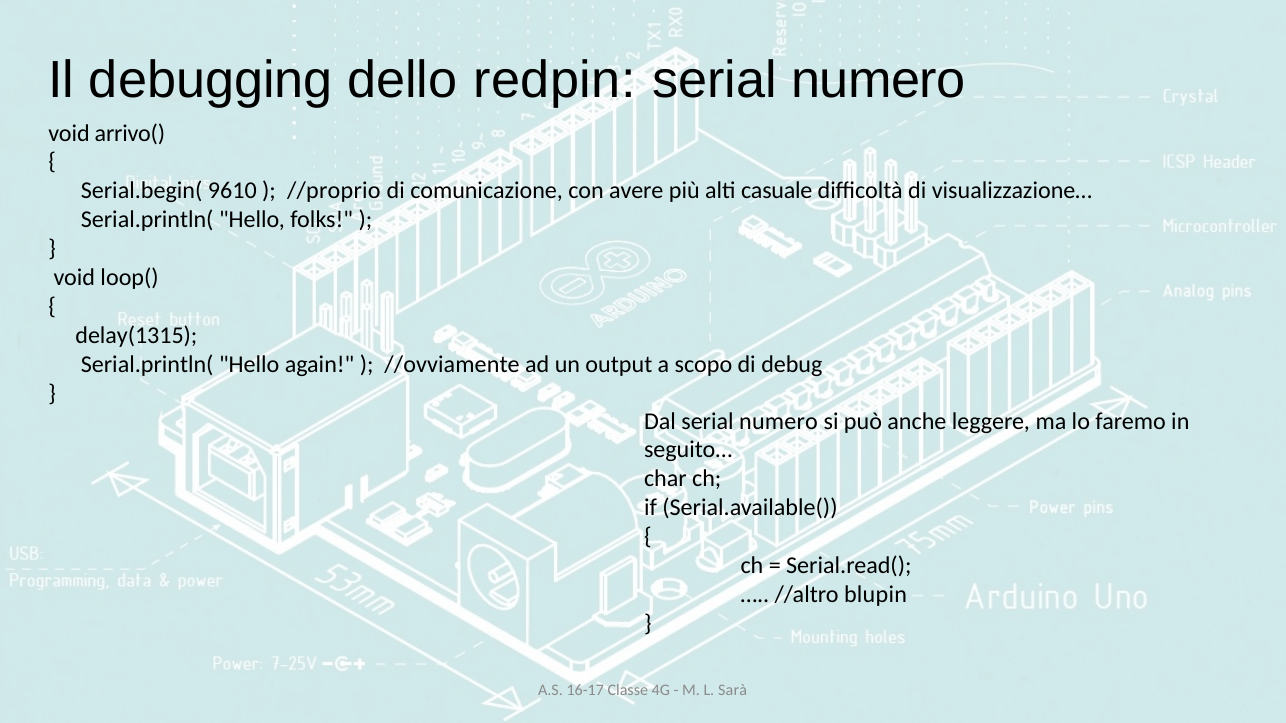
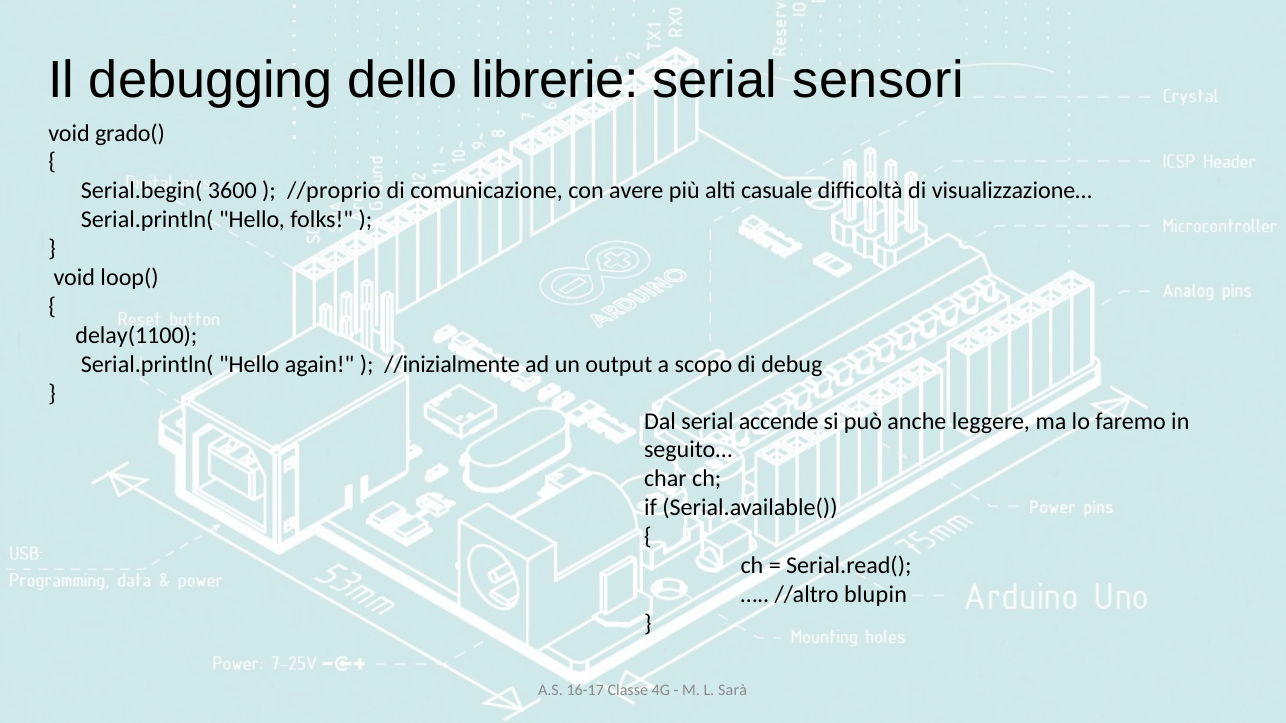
redpin: redpin -> librerie (555, 80)
numero: numero -> sensori (878, 80)
arrivo(: arrivo( -> grado( (130, 133)
9610: 9610 -> 3600 (232, 191)
delay(1315: delay(1315 -> delay(1100 (136, 336)
//ovviamente: //ovviamente -> //inizialmente (452, 365)
Dal serial numero: numero -> accende (779, 421)
